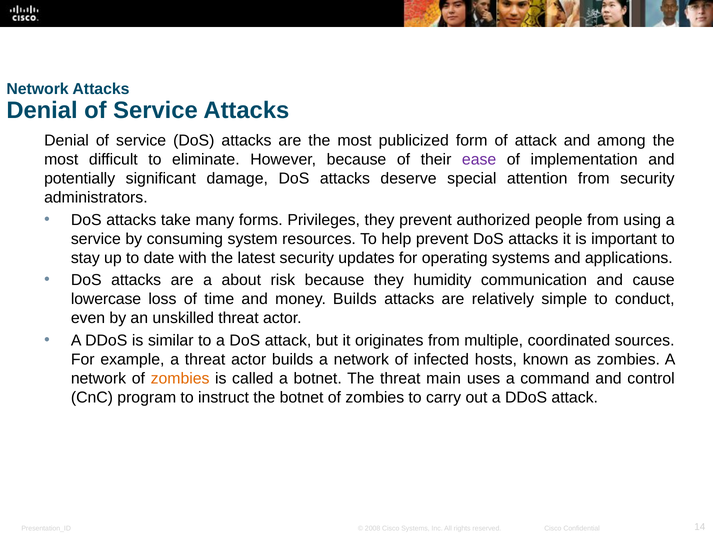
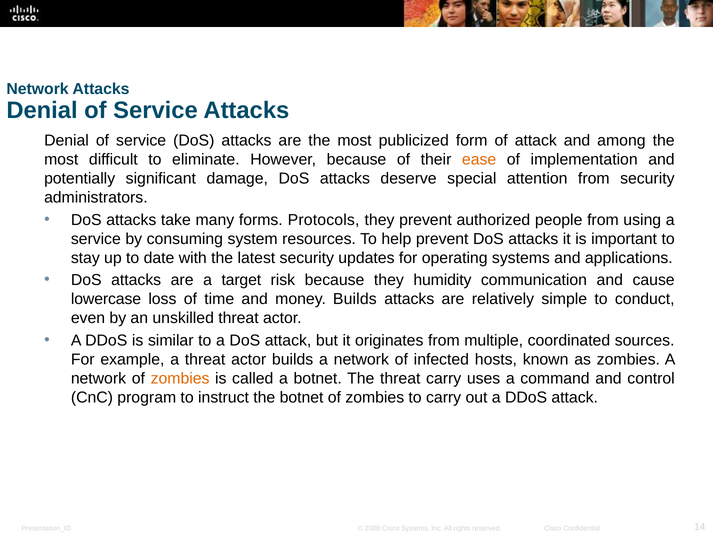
ease colour: purple -> orange (479, 160)
Privileges: Privileges -> Protocols (324, 220)
about: about -> target (241, 280)
threat main: main -> carry (444, 378)
